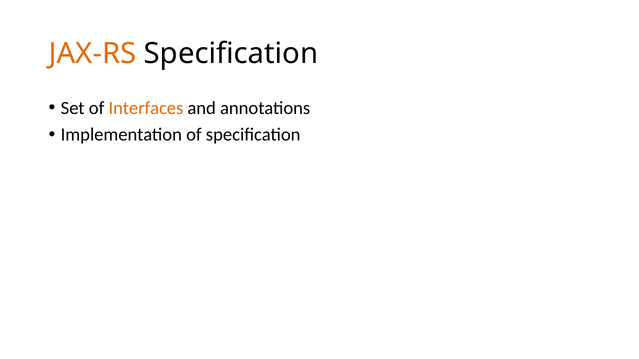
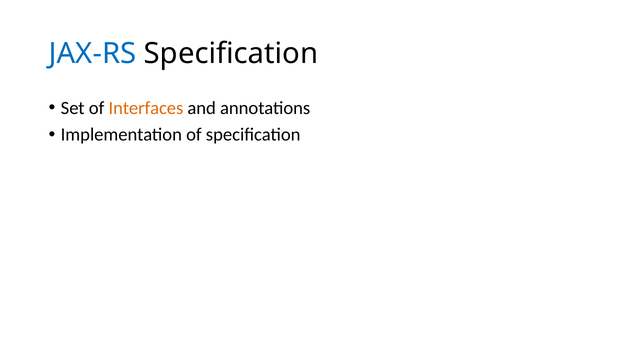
JAX-RS colour: orange -> blue (93, 54)
